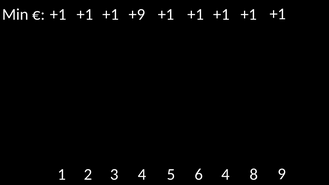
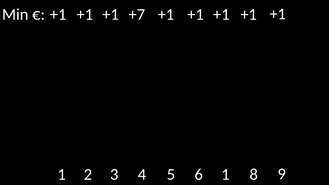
+9: +9 -> +7 (137, 14)
6 4: 4 -> 1 (226, 174)
